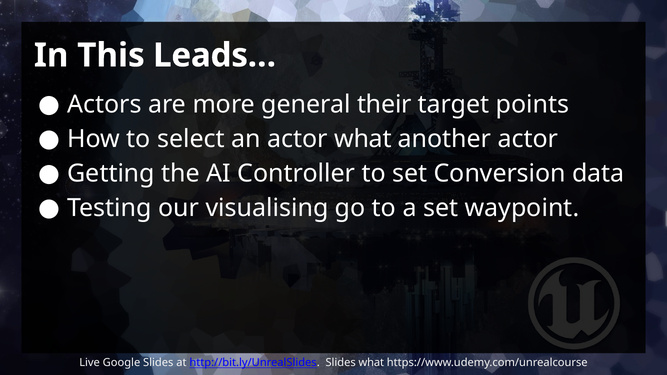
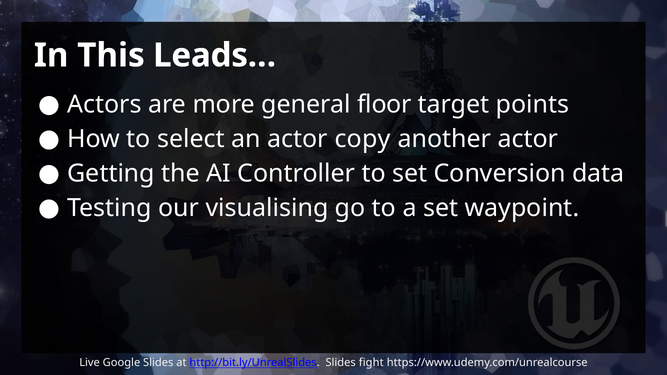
their: their -> floor (384, 105)
actor what: what -> copy (363, 139)
what: what -> fight (371, 363)
